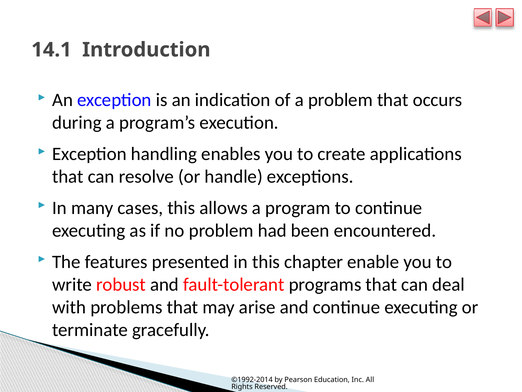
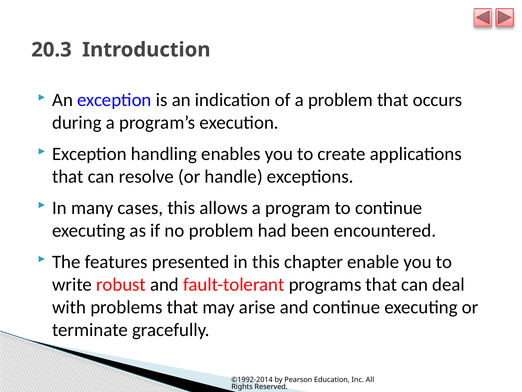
14.1: 14.1 -> 20.3 (51, 50)
